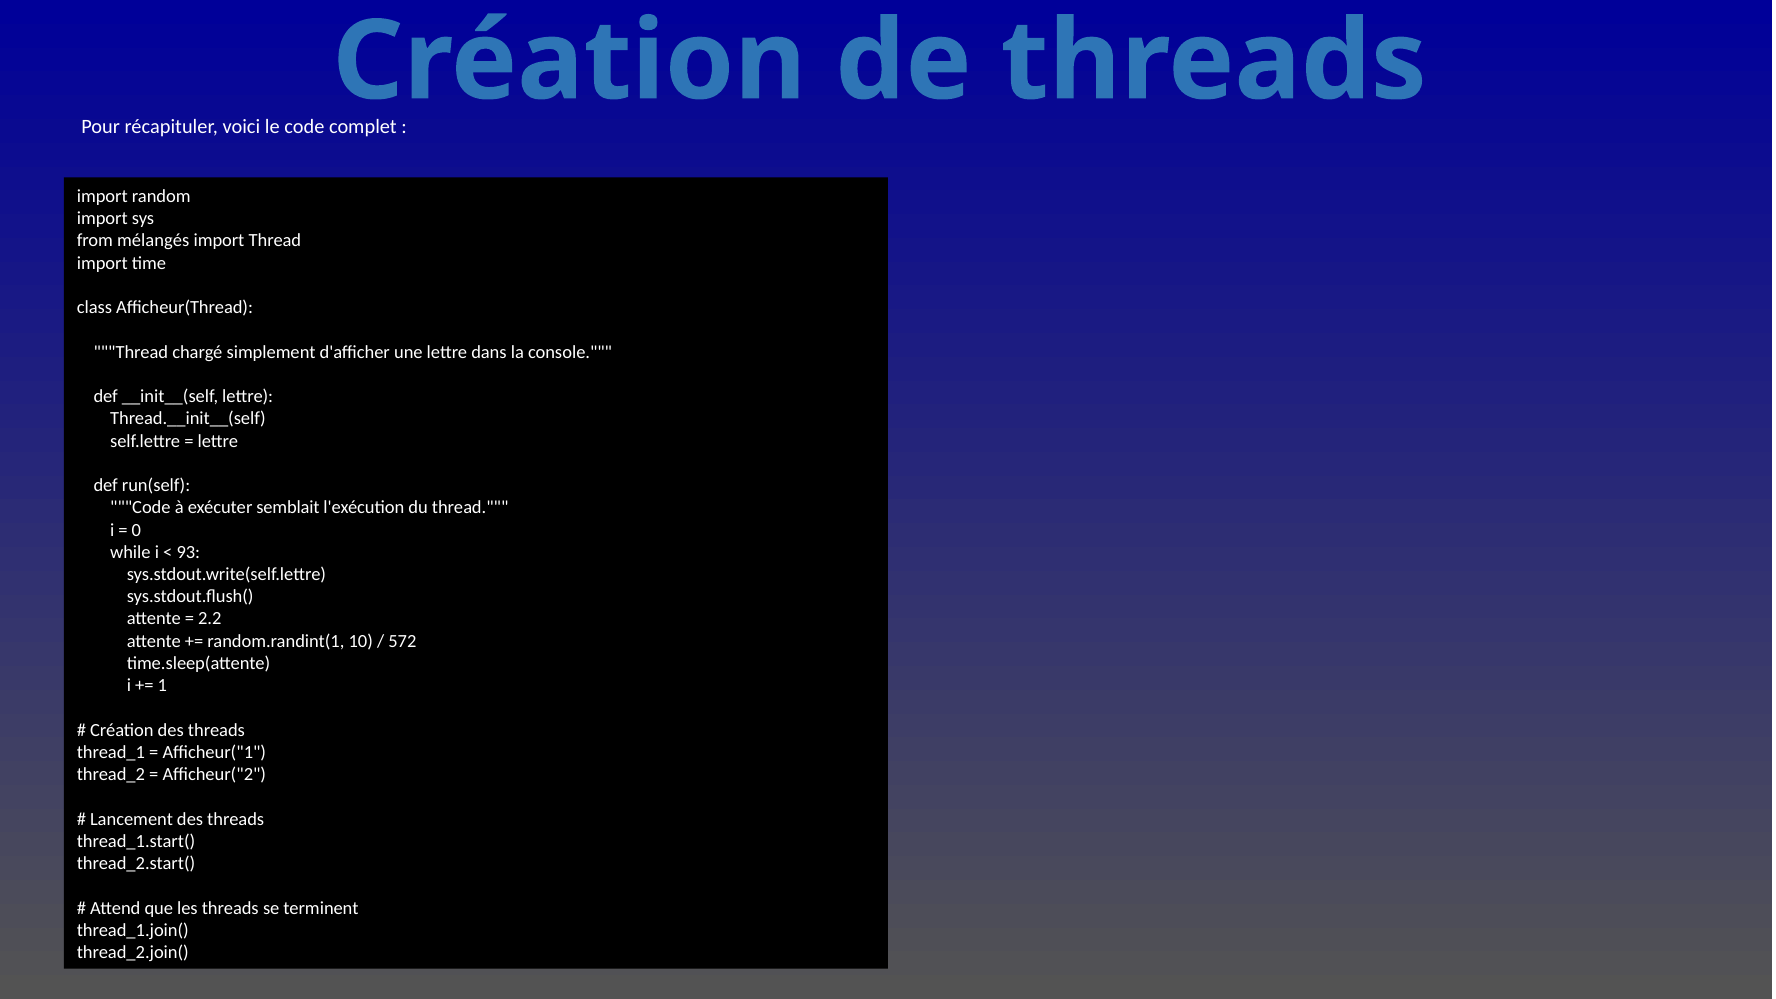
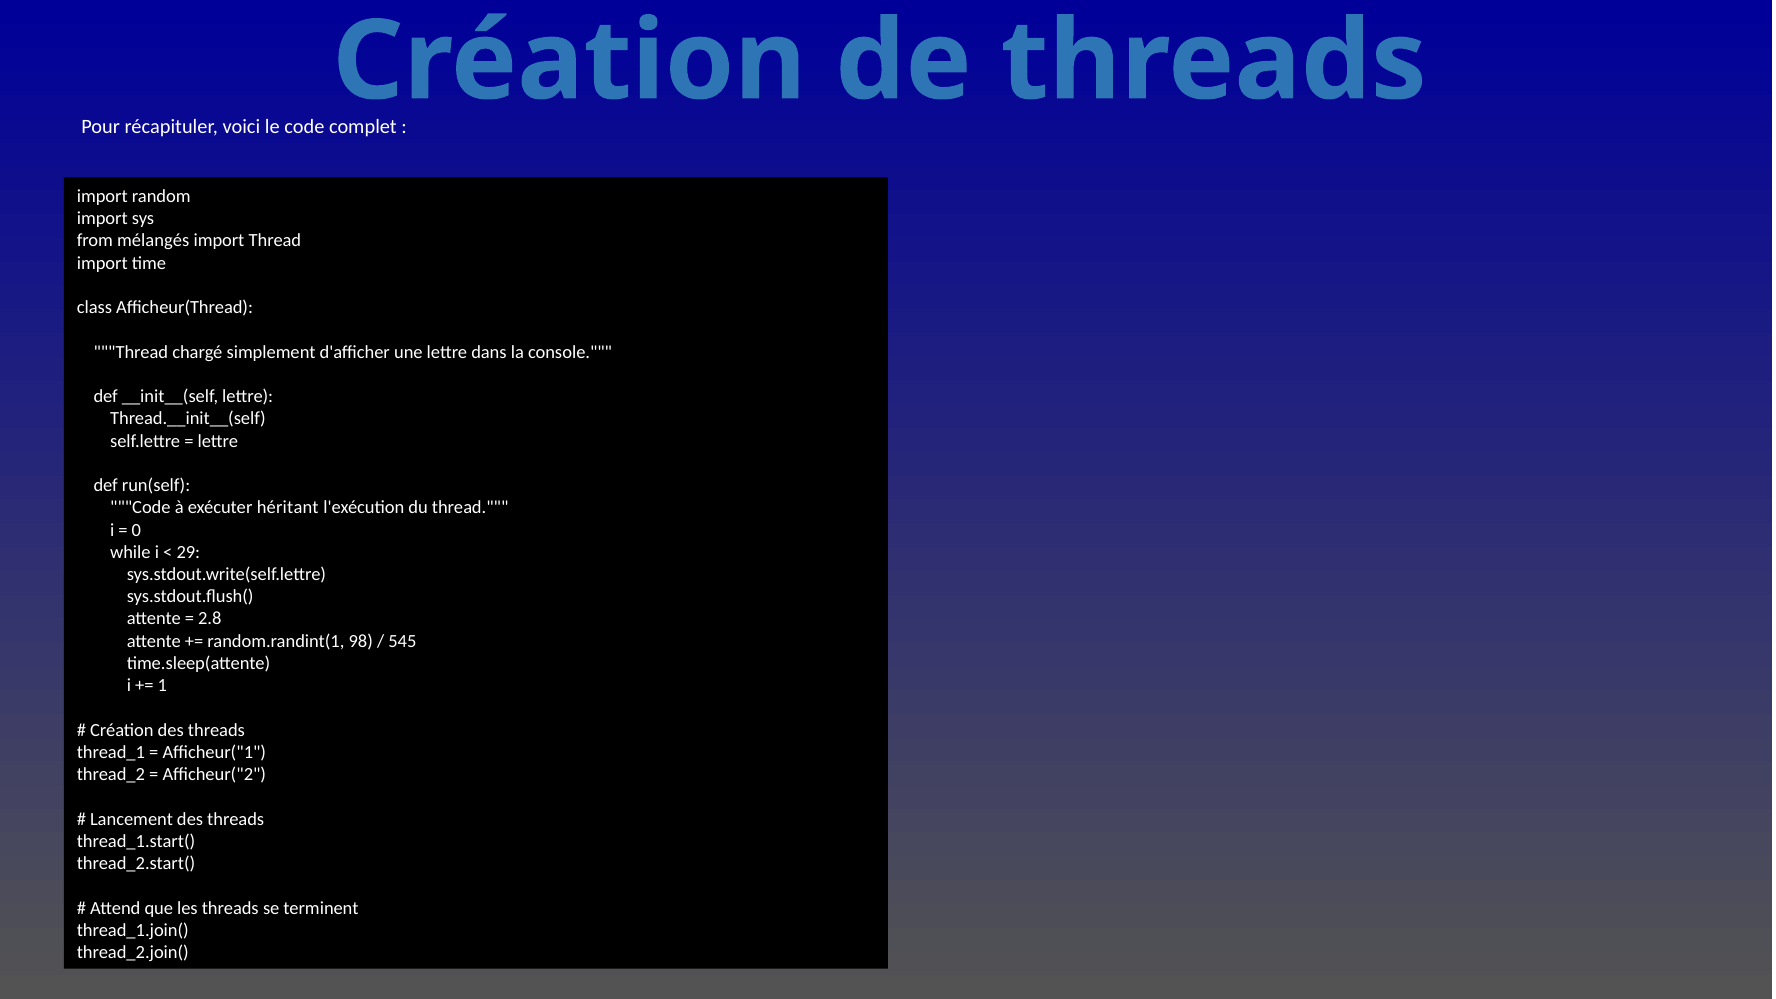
semblait: semblait -> héritant (288, 508)
93: 93 -> 29 (188, 552)
2.2: 2.2 -> 2.8 (210, 619)
10: 10 -> 98 (361, 641)
572: 572 -> 545 (402, 641)
